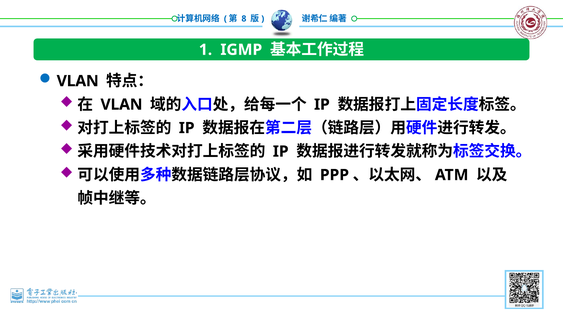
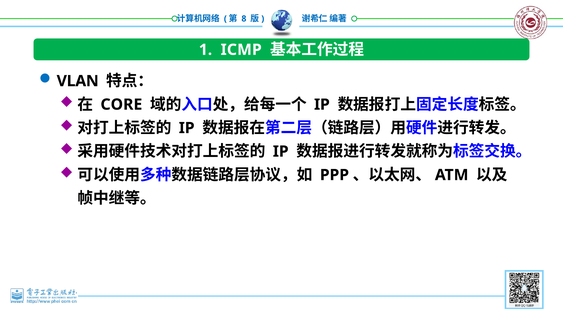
IGMP: IGMP -> ICMP (241, 50)
VLAN: VLAN -> CORE (121, 104)
